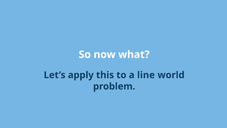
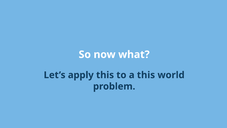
a line: line -> this (146, 75)
